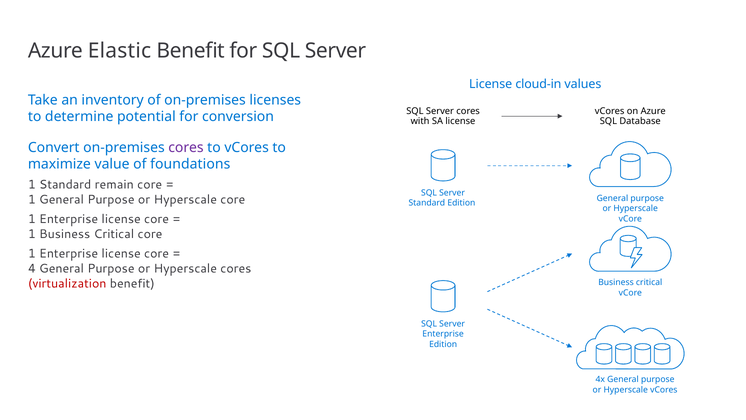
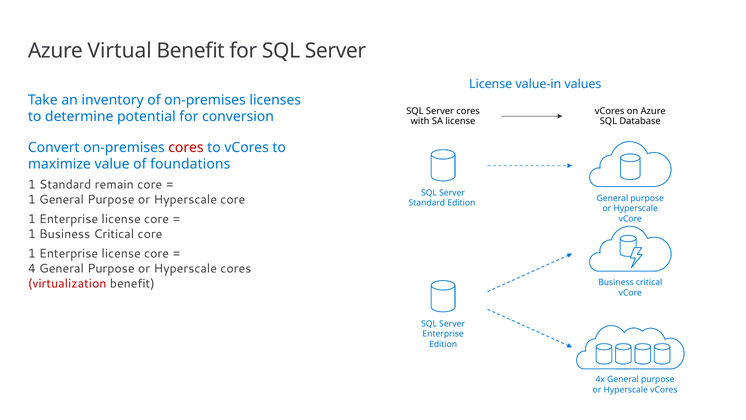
Elastic: Elastic -> Virtual (120, 51)
cloud-in: cloud-in -> value-in (538, 84)
cores colour: purple -> red (186, 147)
